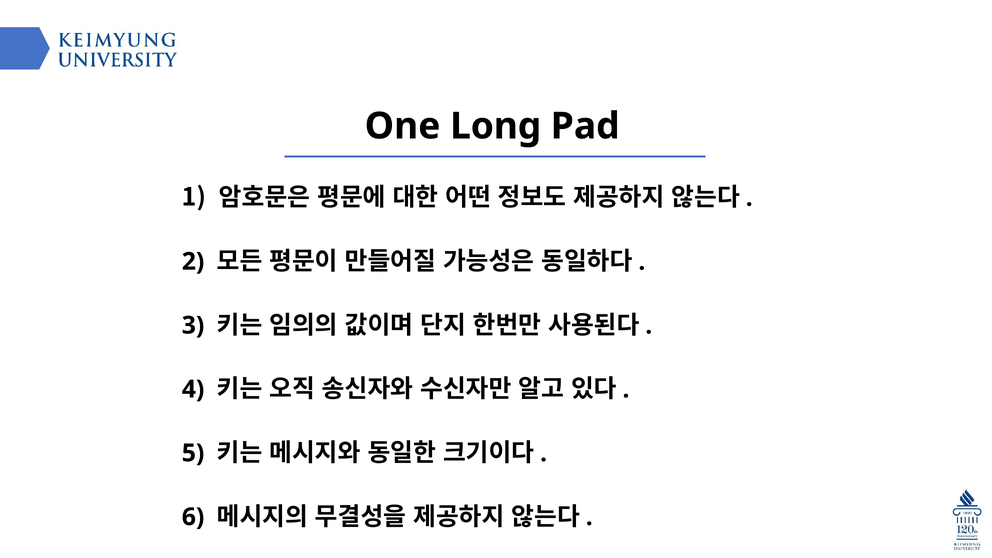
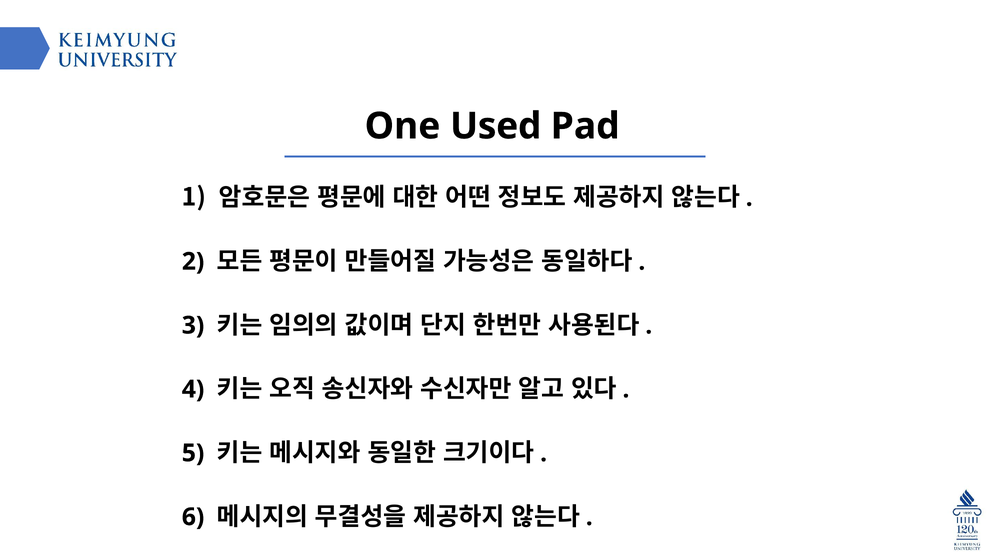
Long: Long -> Used (496, 126)
